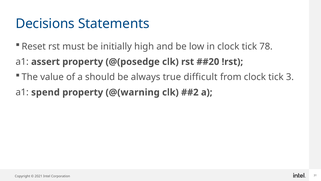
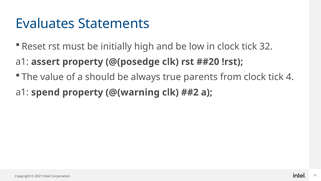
Decisions: Decisions -> Evaluates (45, 24)
78: 78 -> 32 (266, 46)
difficult: difficult -> parents (201, 77)
3: 3 -> 4 (290, 77)
